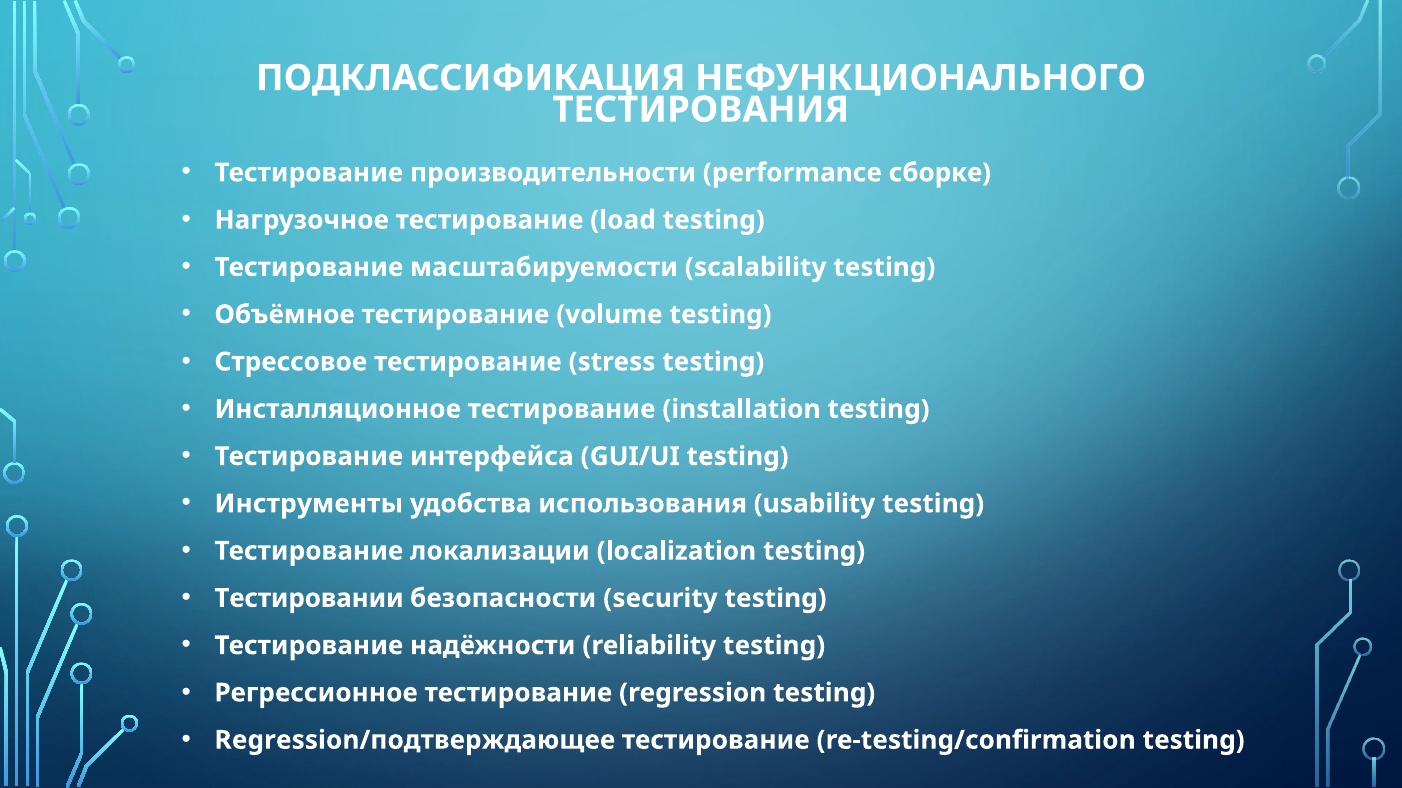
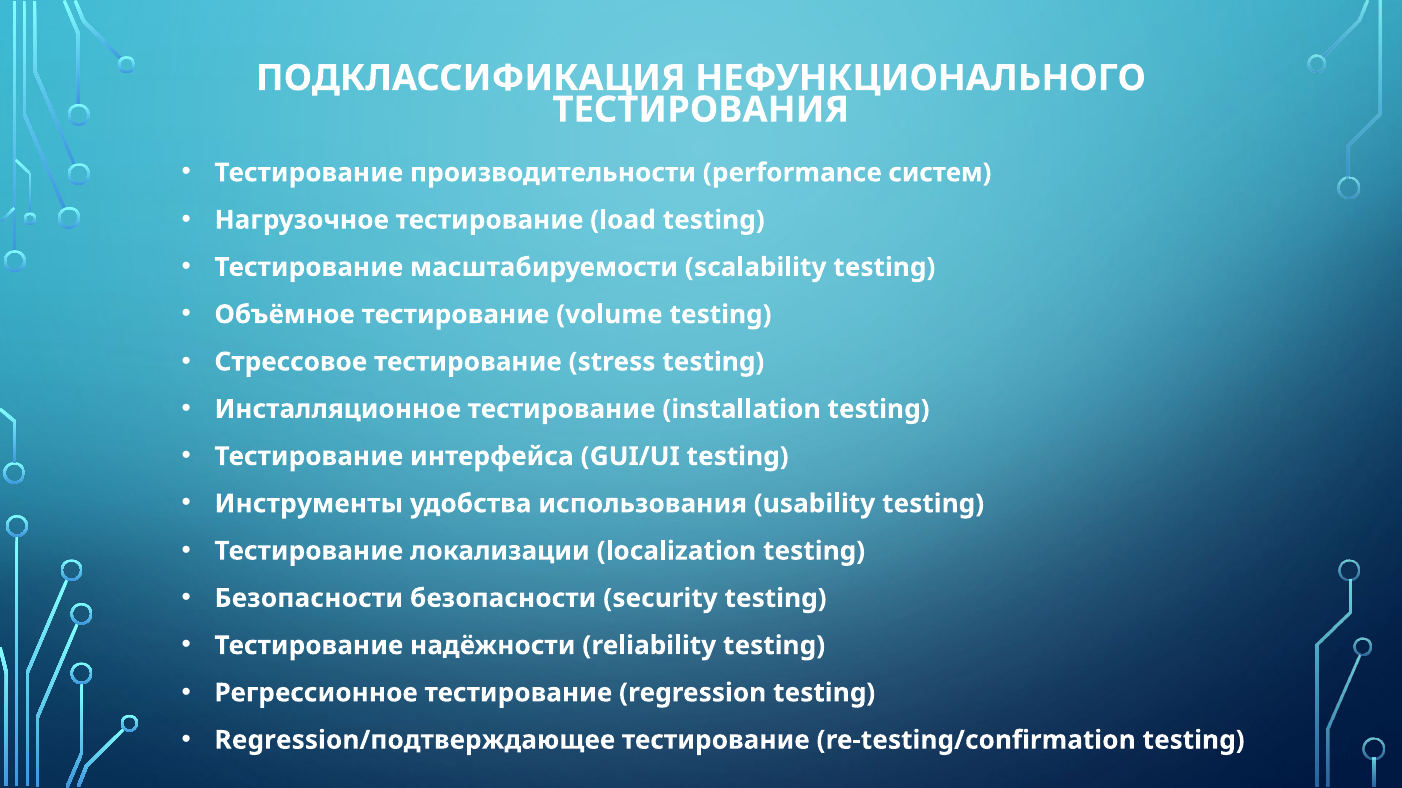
сборке: сборке -> систем (940, 173)
Тестировании: Тестировании -> Безопасности (309, 599)
